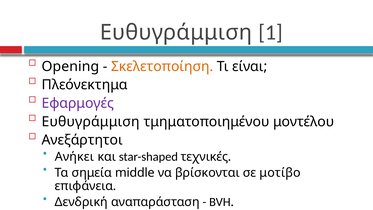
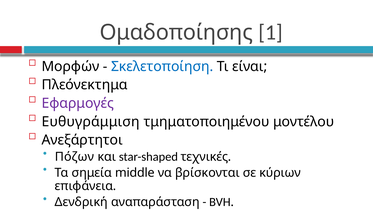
Ευθυγράμμιση: Ευθυγράμμιση -> Ομαδοποίησης (176, 32)
Opening: Opening -> Μορφών (70, 66)
Σκελετοποίηση colour: orange -> blue (162, 66)
Ανήκει: Ανήκει -> Πόζων (74, 157)
μοτίβο: μοτίβο -> κύριων (280, 173)
